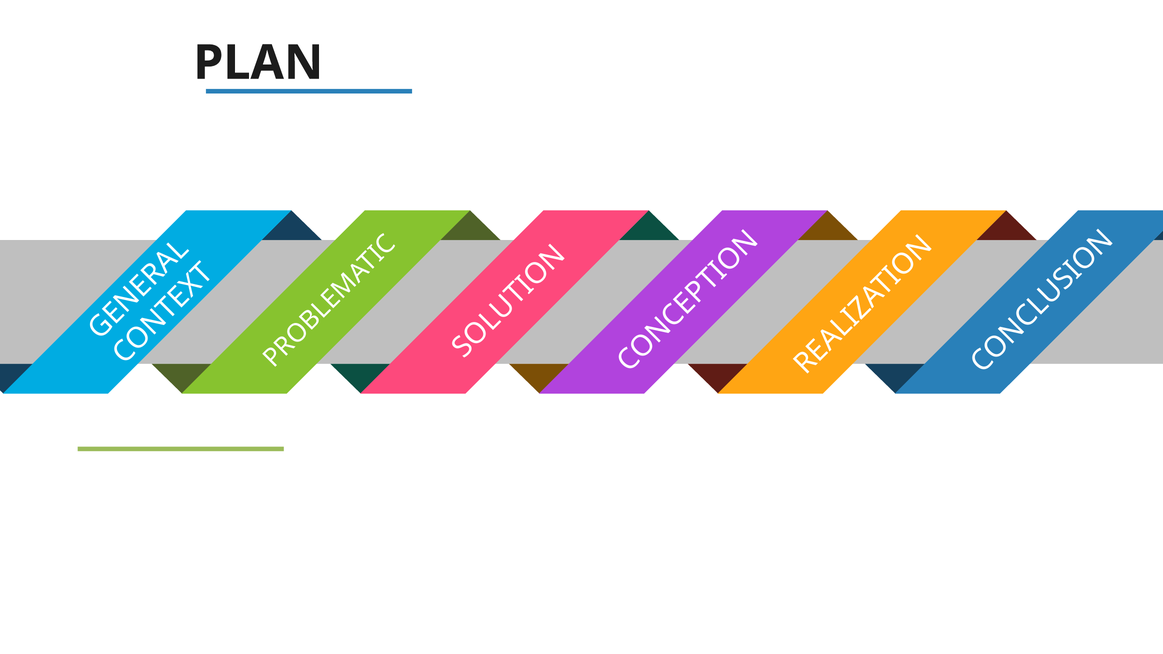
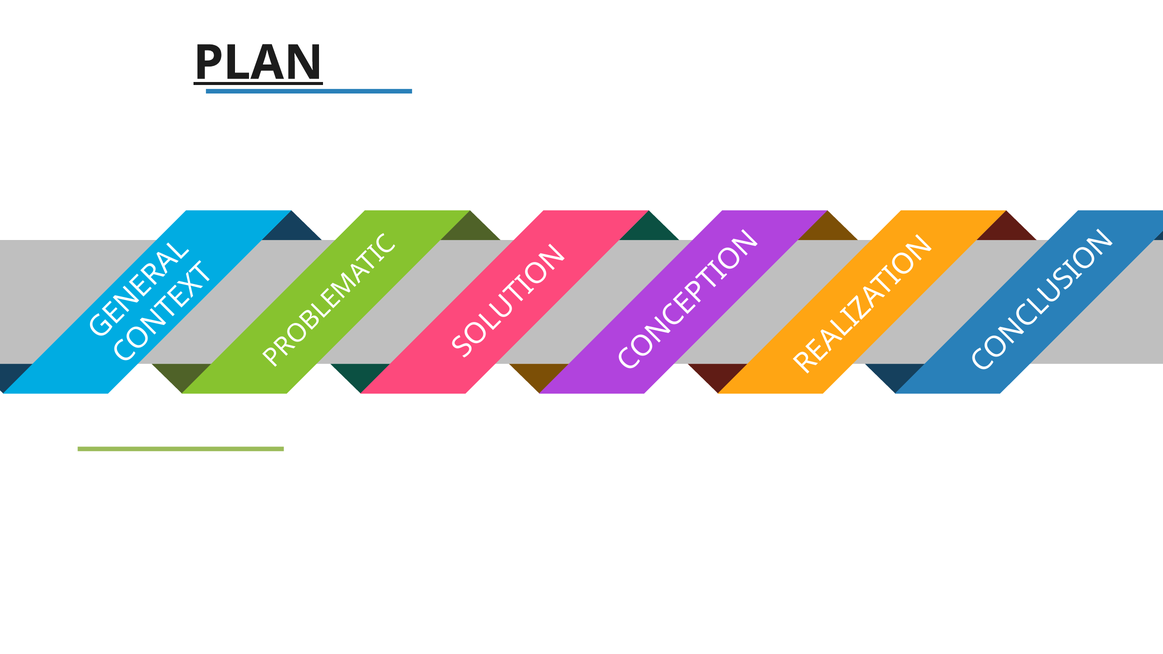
PLAN underline: none -> present (258, 63)
